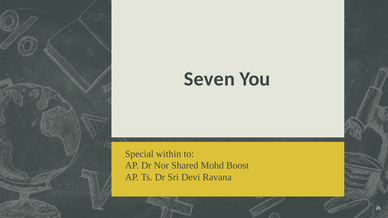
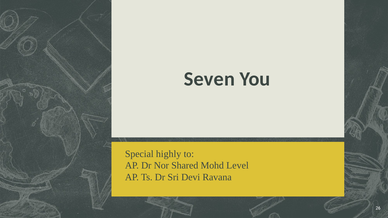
within: within -> highly (169, 154)
Boost: Boost -> Level (238, 166)
